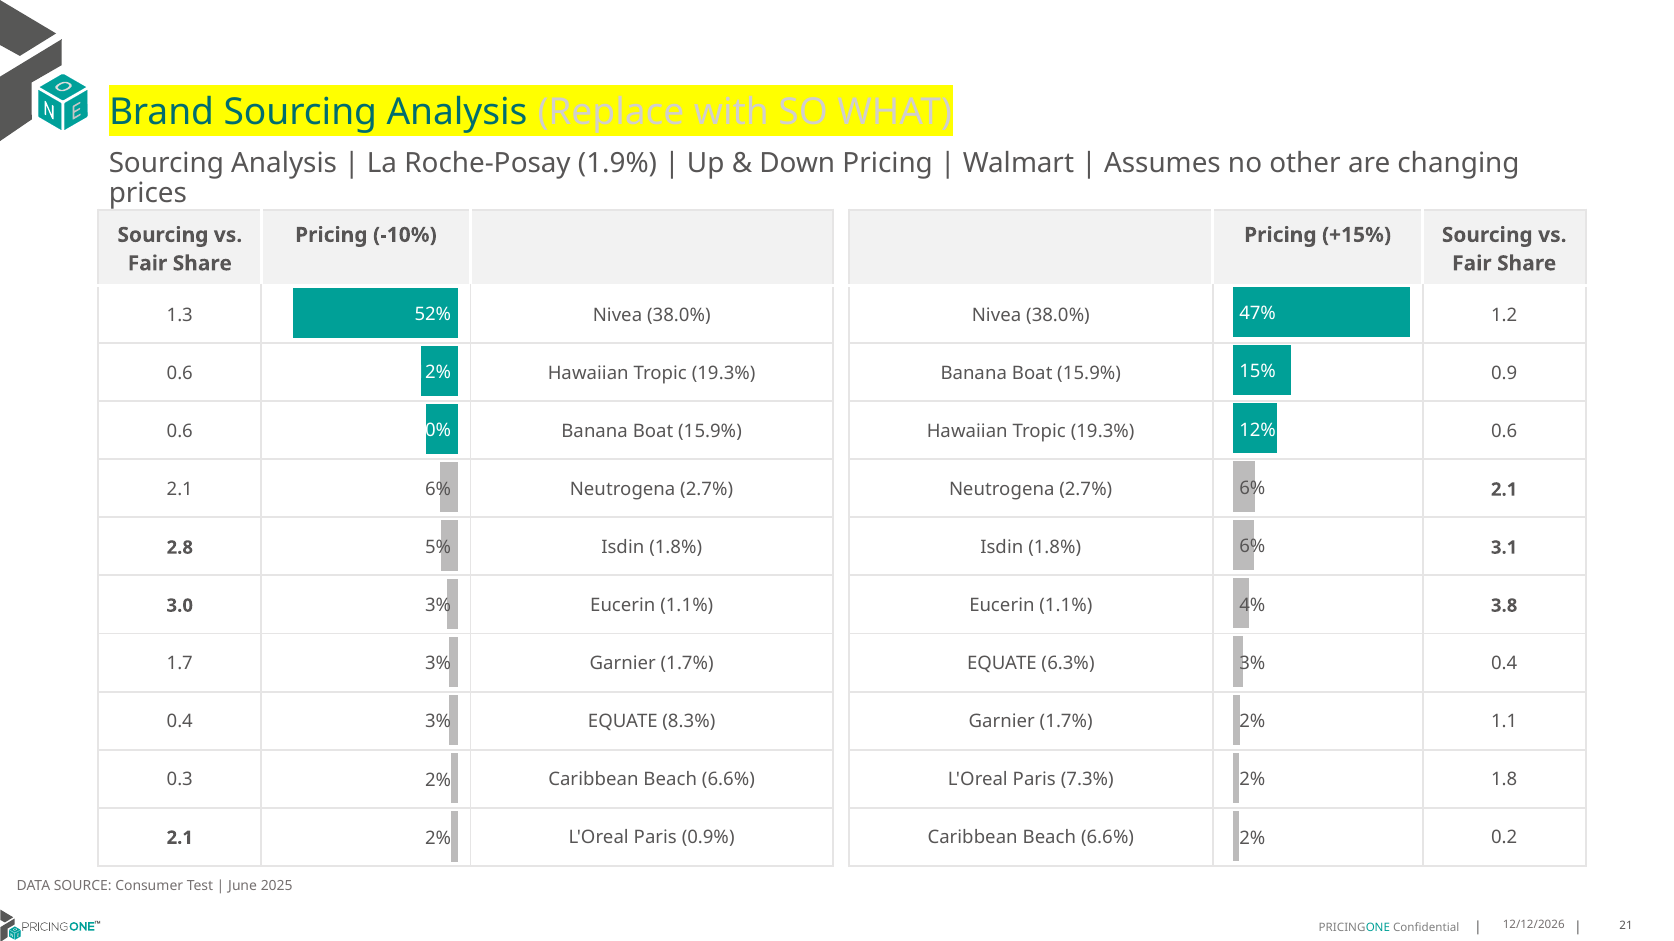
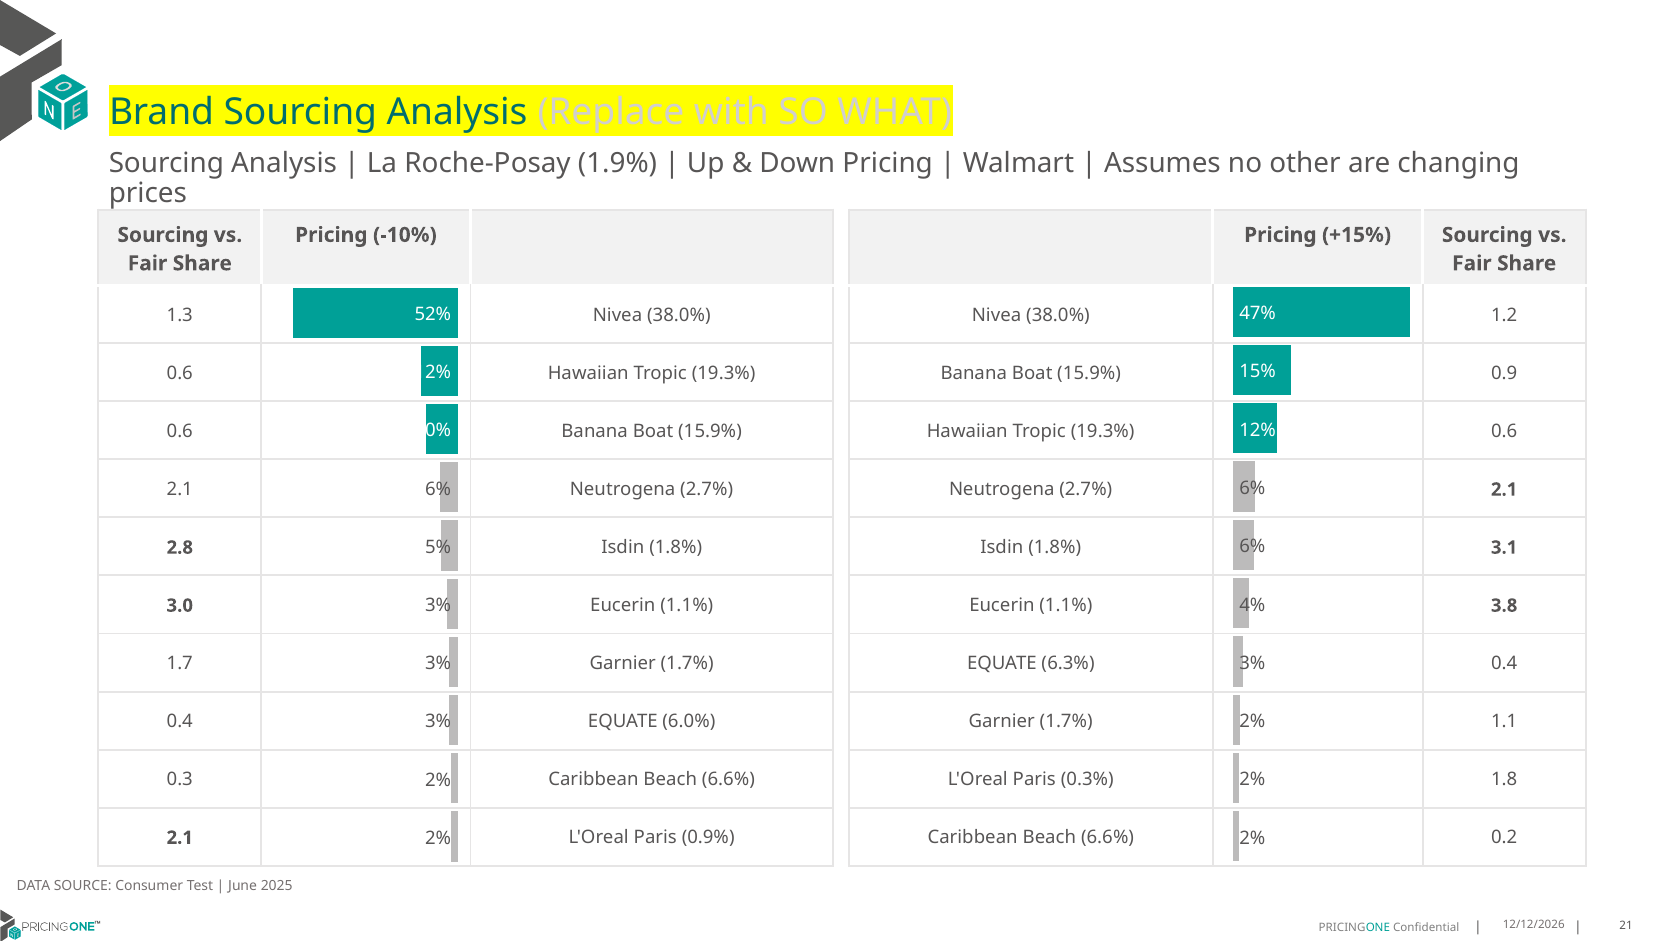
8.3%: 8.3% -> 6.0% (689, 722)
7.3%: 7.3% -> 0.3% (1087, 780)
